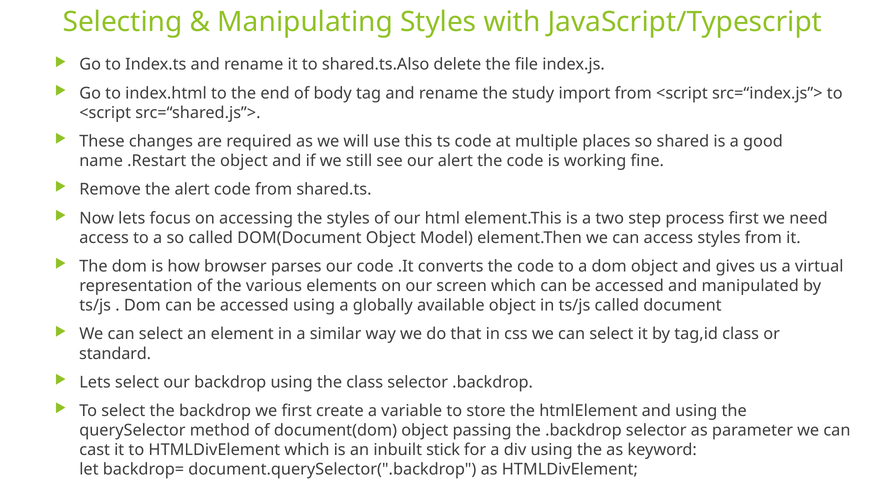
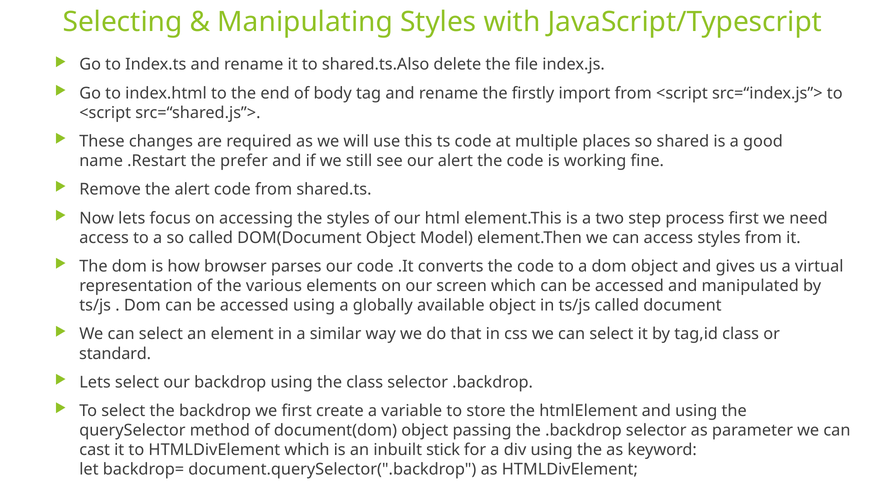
study: study -> firstly (533, 93)
the object: object -> prefer (244, 161)
